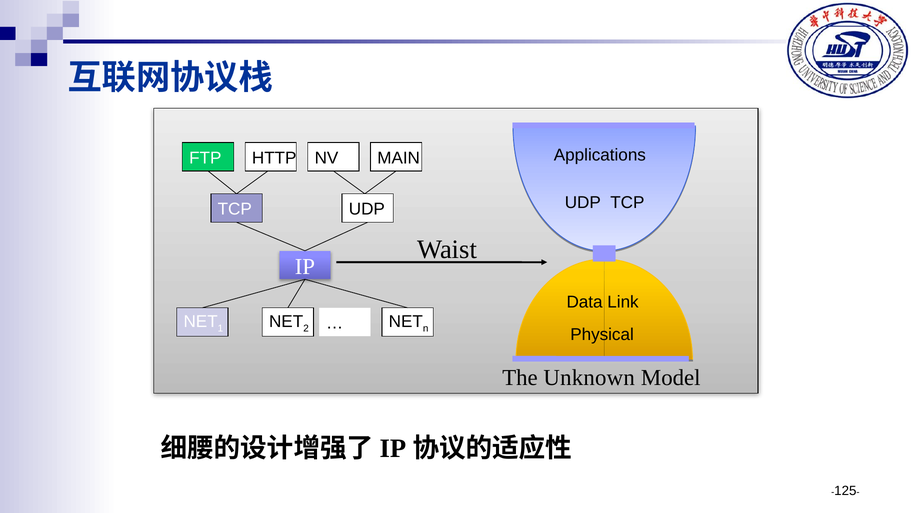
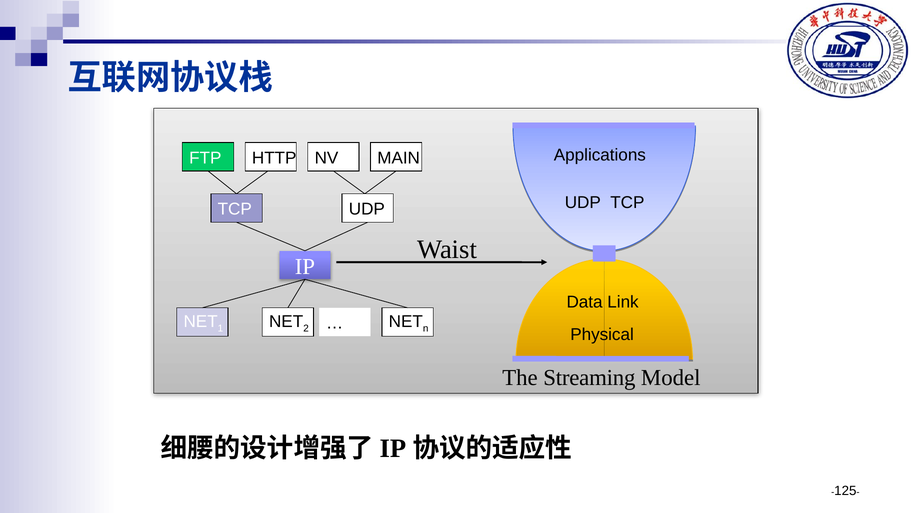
Unknown: Unknown -> Streaming (589, 378)
